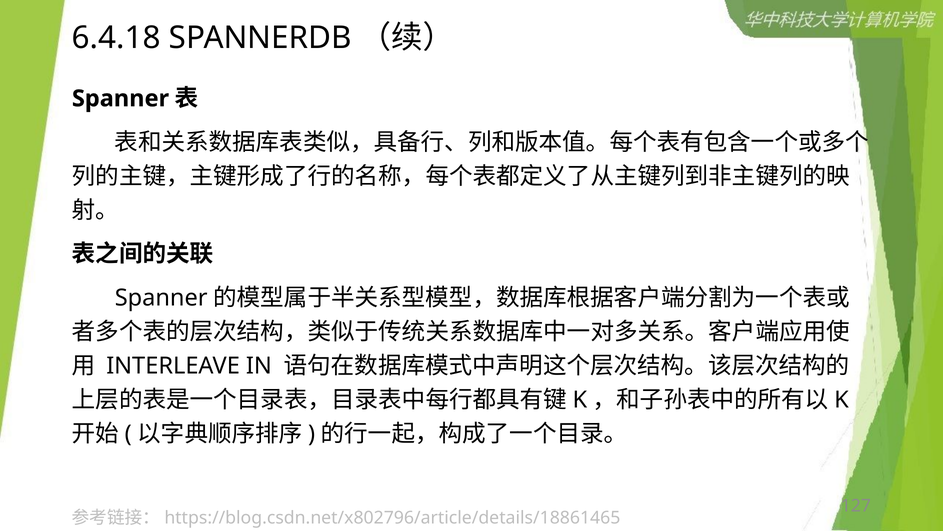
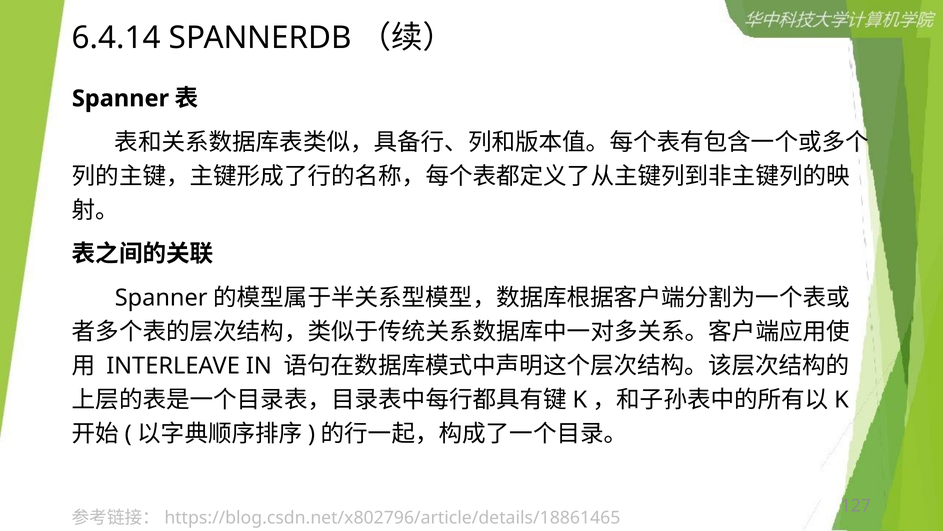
6.4.18: 6.4.18 -> 6.4.14 (116, 38)
